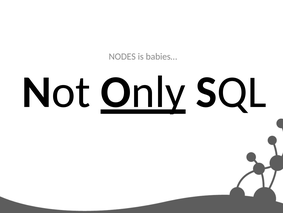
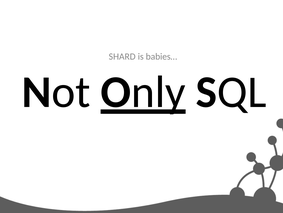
NODES: NODES -> SHARD (122, 56)
